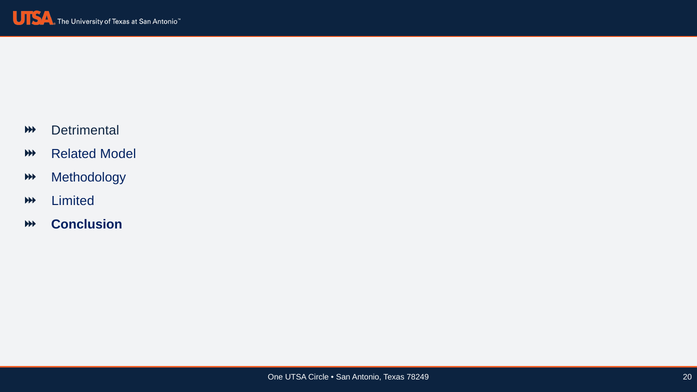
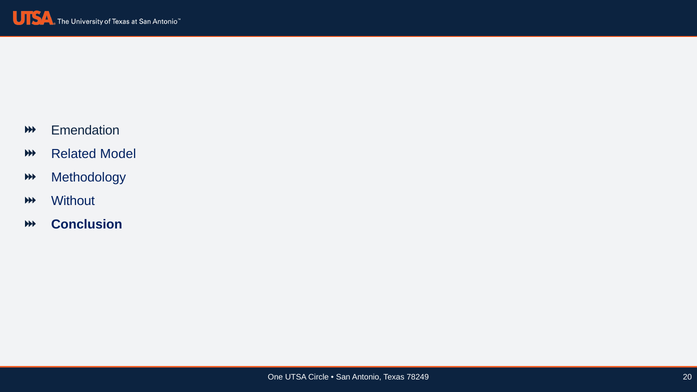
Detrimental: Detrimental -> Emendation (85, 130)
Limited: Limited -> Without (73, 201)
